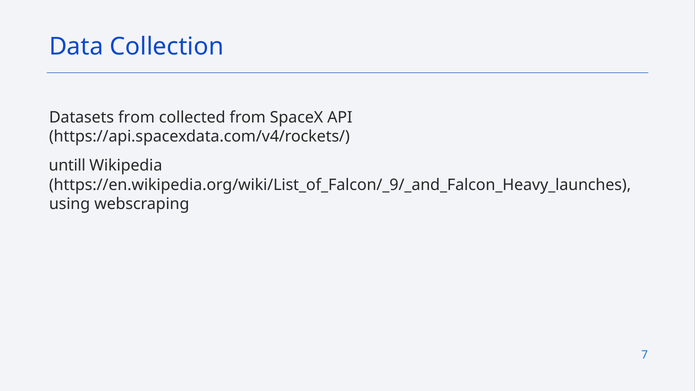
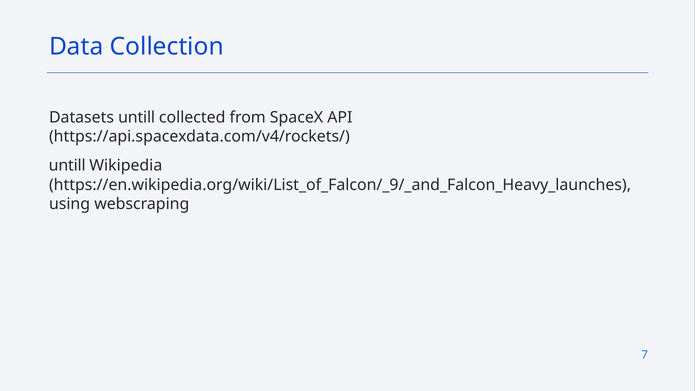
Datasets from: from -> untill (137, 117)
